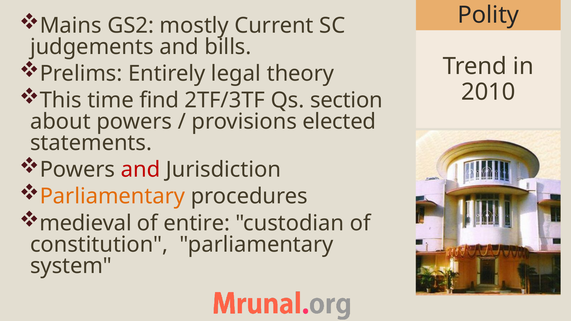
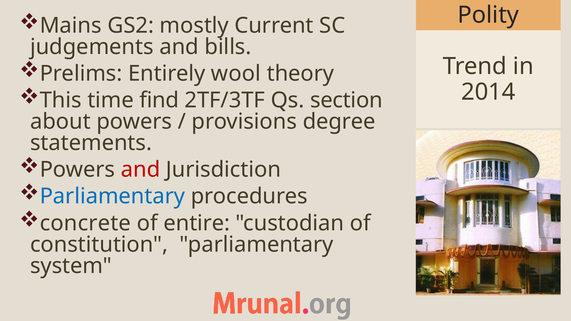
legal: legal -> wool (236, 74)
2010: 2010 -> 2014 (488, 92)
elected: elected -> degree (339, 122)
Parliamentary colour: orange -> blue (112, 197)
medieval: medieval -> concrete (85, 223)
